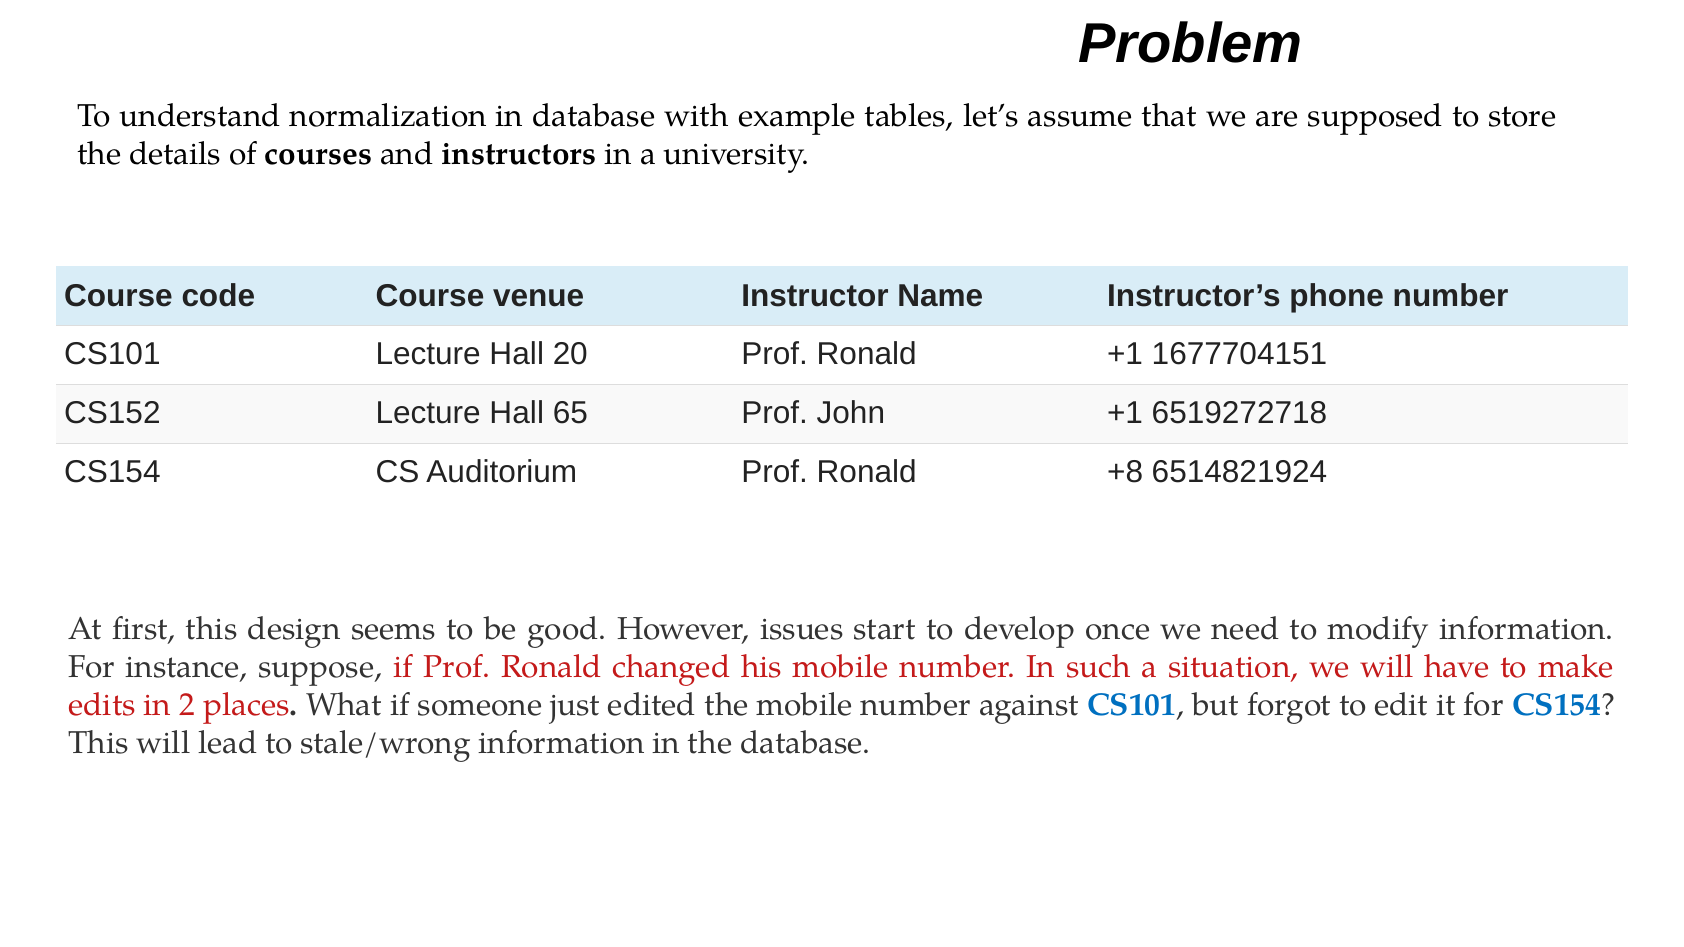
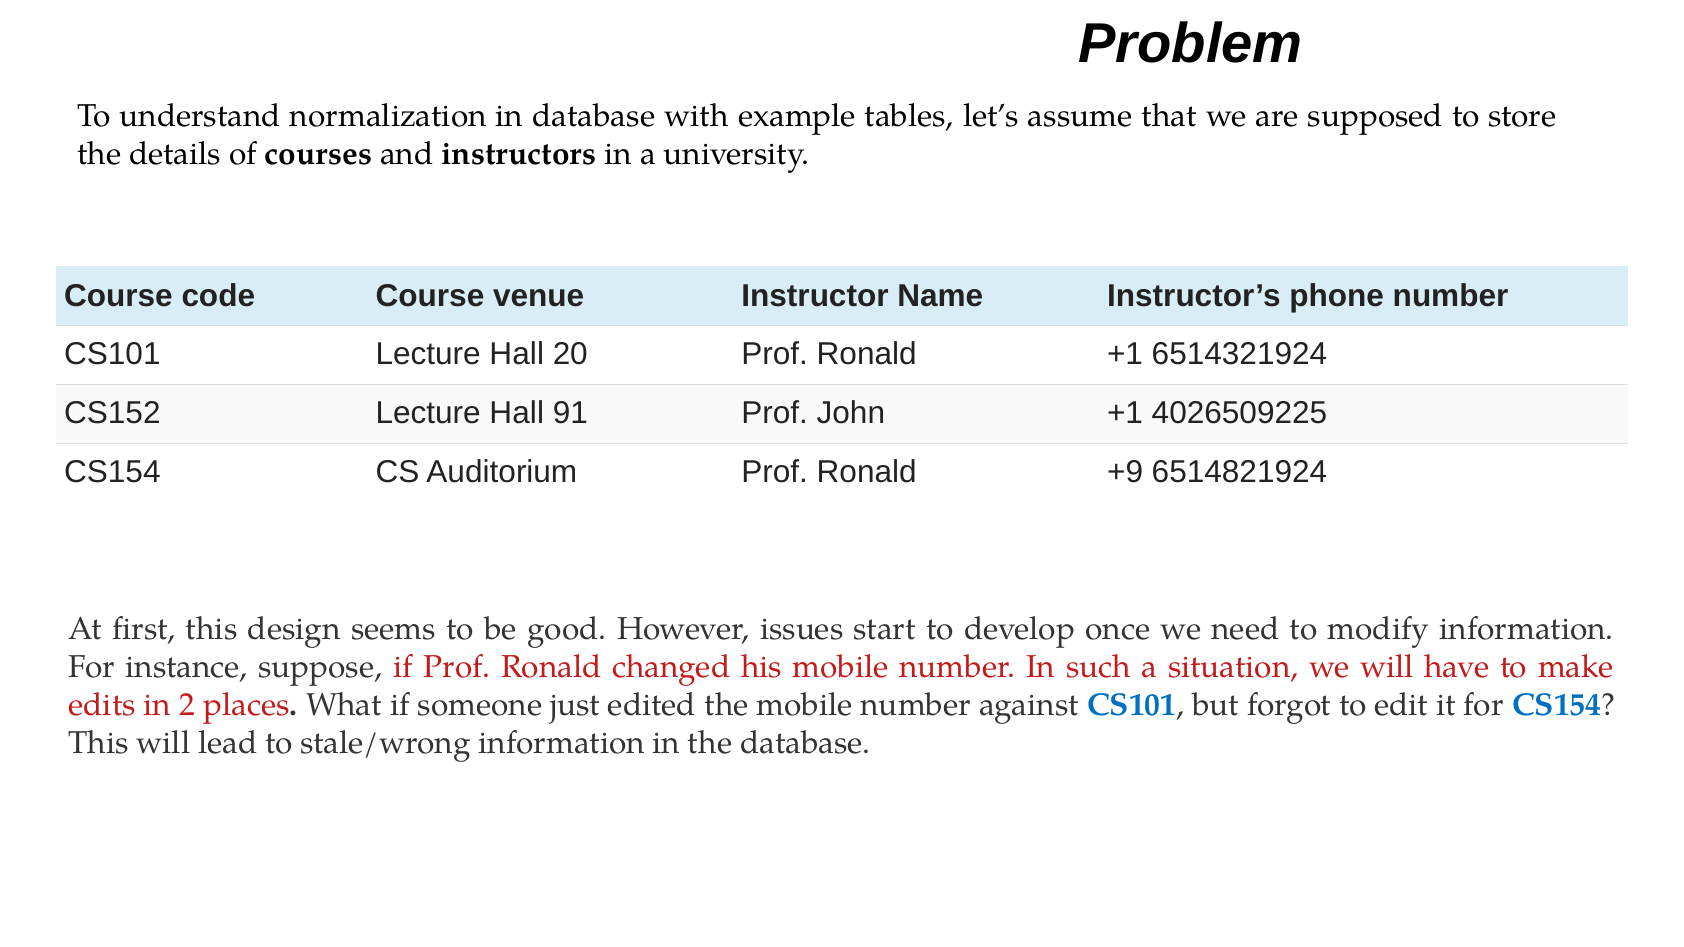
1677704151: 1677704151 -> 6514321924 (1239, 354)
65: 65 -> 91 (570, 413)
6519272718: 6519272718 -> 4026509225 (1239, 413)
+8: +8 -> +9 (1125, 472)
